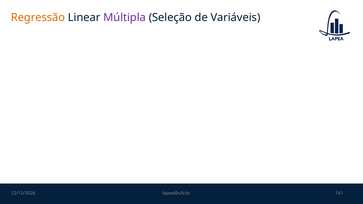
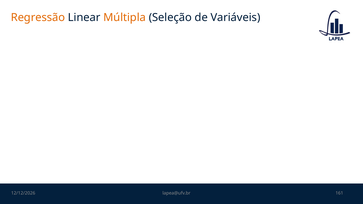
Múltipla colour: purple -> orange (125, 18)
